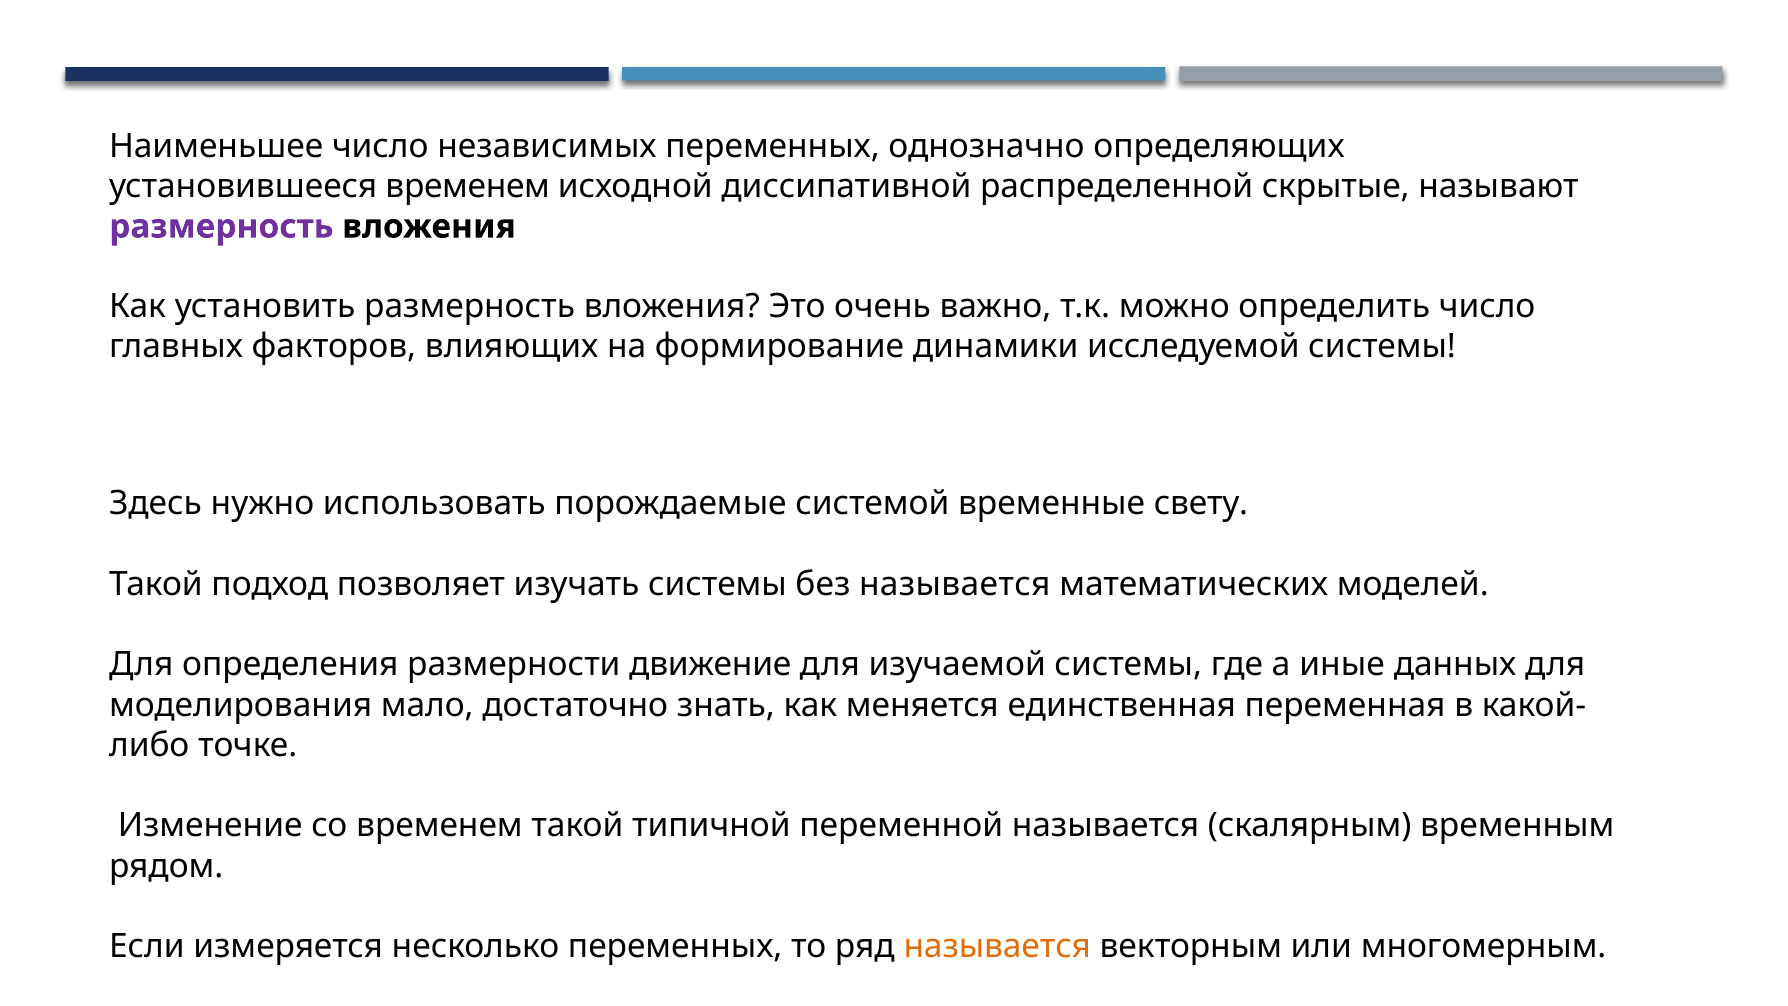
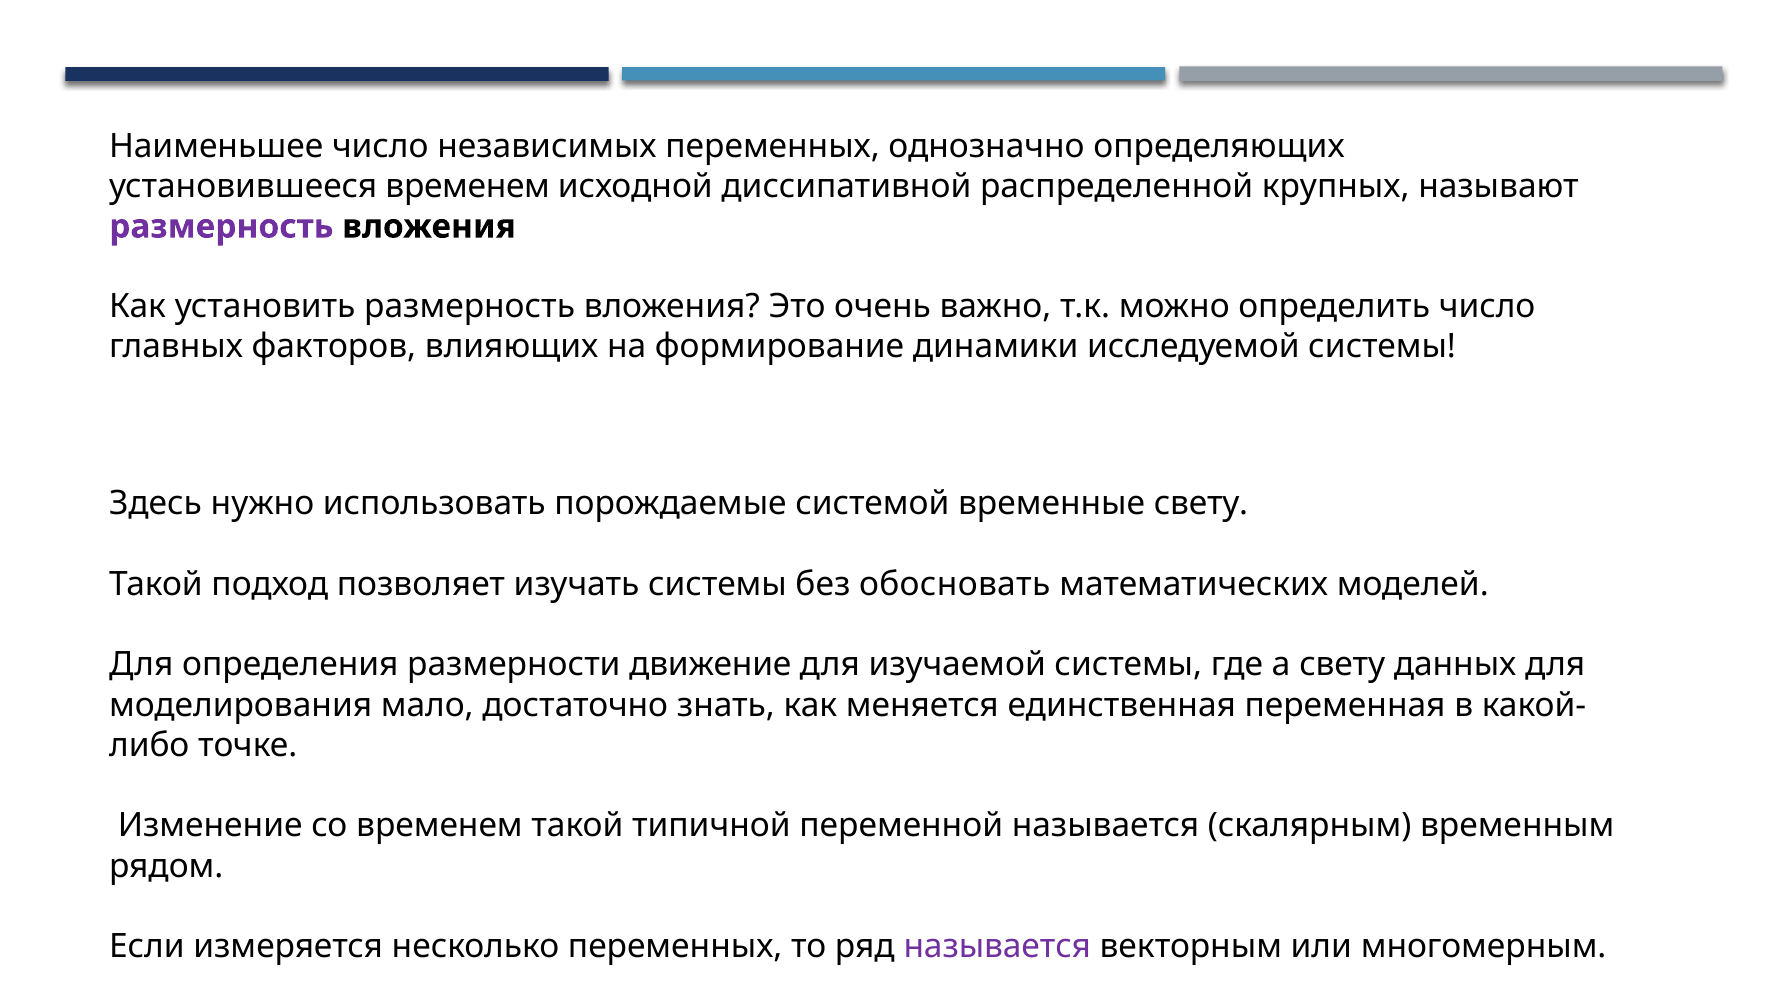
скрытые: скрытые -> крупных (1336, 186)
без называется: называется -> обосновать (955, 584)
a иные: иные -> свету (1342, 665)
называется colour: orange -> purple (997, 946)
